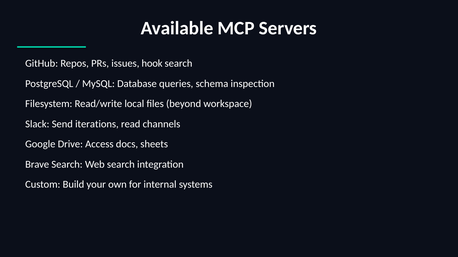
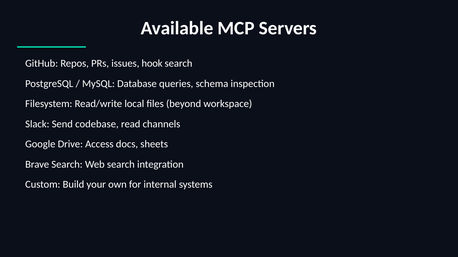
iterations: iterations -> codebase (97, 124)
